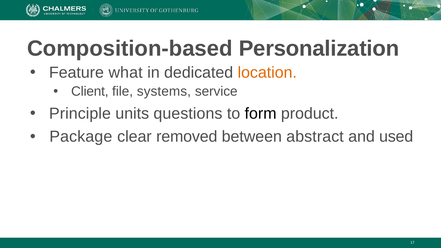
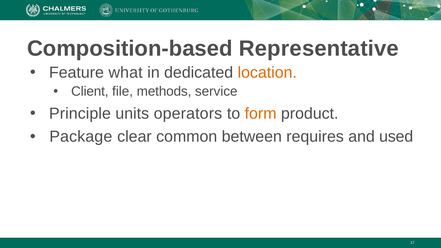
Personalization: Personalization -> Representative (319, 49)
systems: systems -> methods (164, 91)
questions: questions -> operators (188, 113)
form colour: black -> orange (261, 113)
removed: removed -> common (187, 137)
abstract: abstract -> requires (315, 137)
